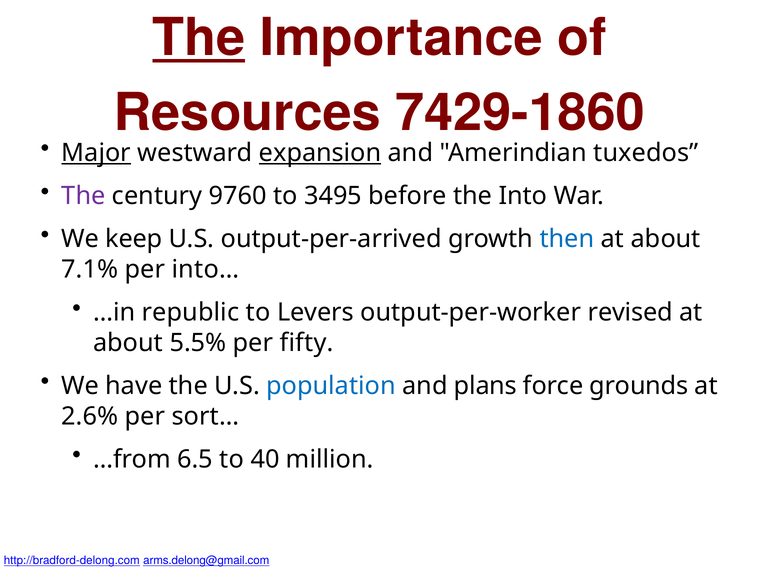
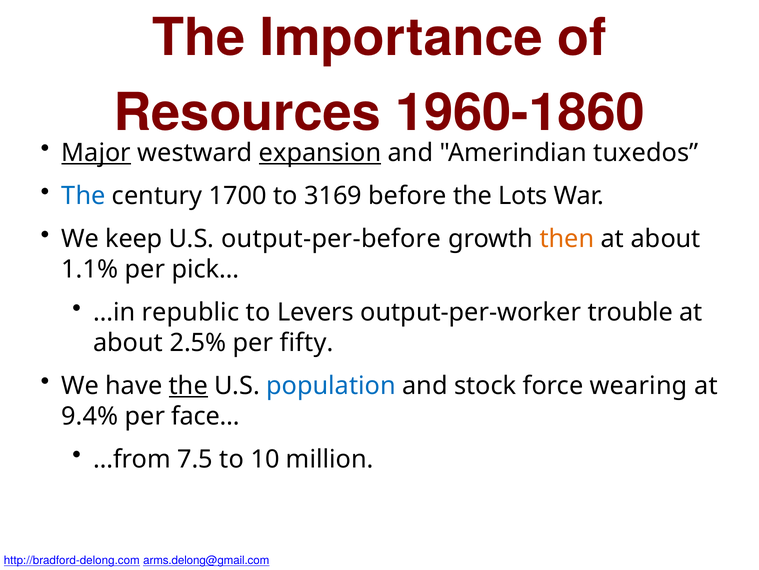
The underline: present -> none (199, 38)
7429-1860: 7429-1860 -> 1960-1860 (520, 113)
The colour: purple -> blue (83, 196)
9760: 9760 -> 1700 (238, 196)
3495: 3495 -> 3169 (333, 196)
Into: Into -> Lots (523, 196)
output-per-arrived: output-per-arrived -> output-per-before (331, 239)
then colour: blue -> orange (567, 239)
7.1%: 7.1% -> 1.1% (90, 269)
into…: into… -> pick… (205, 269)
revised: revised -> trouble (630, 312)
5.5%: 5.5% -> 2.5% (198, 342)
the underline: none -> present (188, 385)
plans: plans -> stock (485, 385)
grounds: grounds -> wearing (639, 385)
2.6%: 2.6% -> 9.4% (90, 416)
sort…: sort… -> face… (206, 416)
6.5: 6.5 -> 7.5 (195, 459)
40: 40 -> 10 (265, 459)
